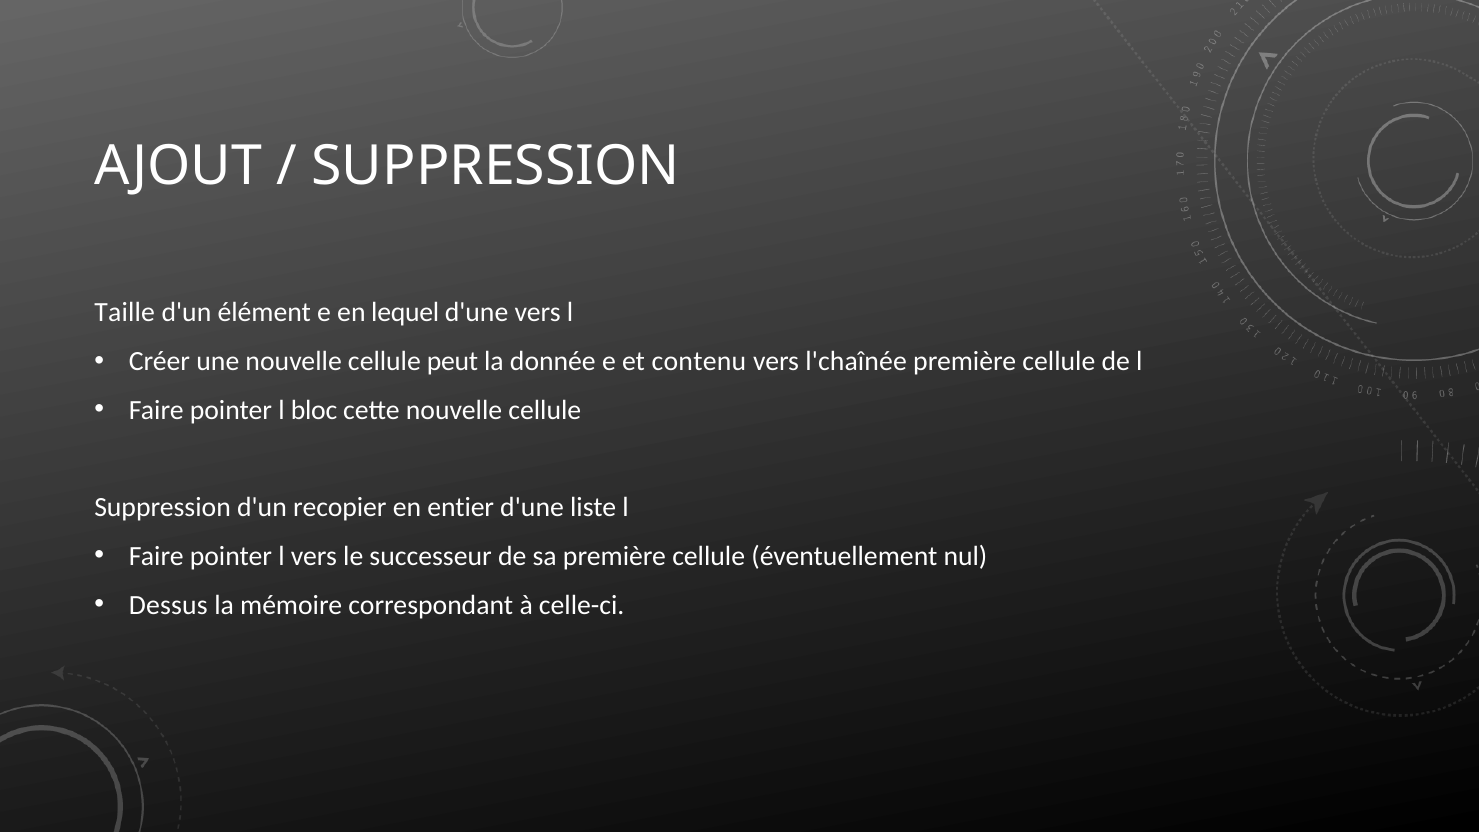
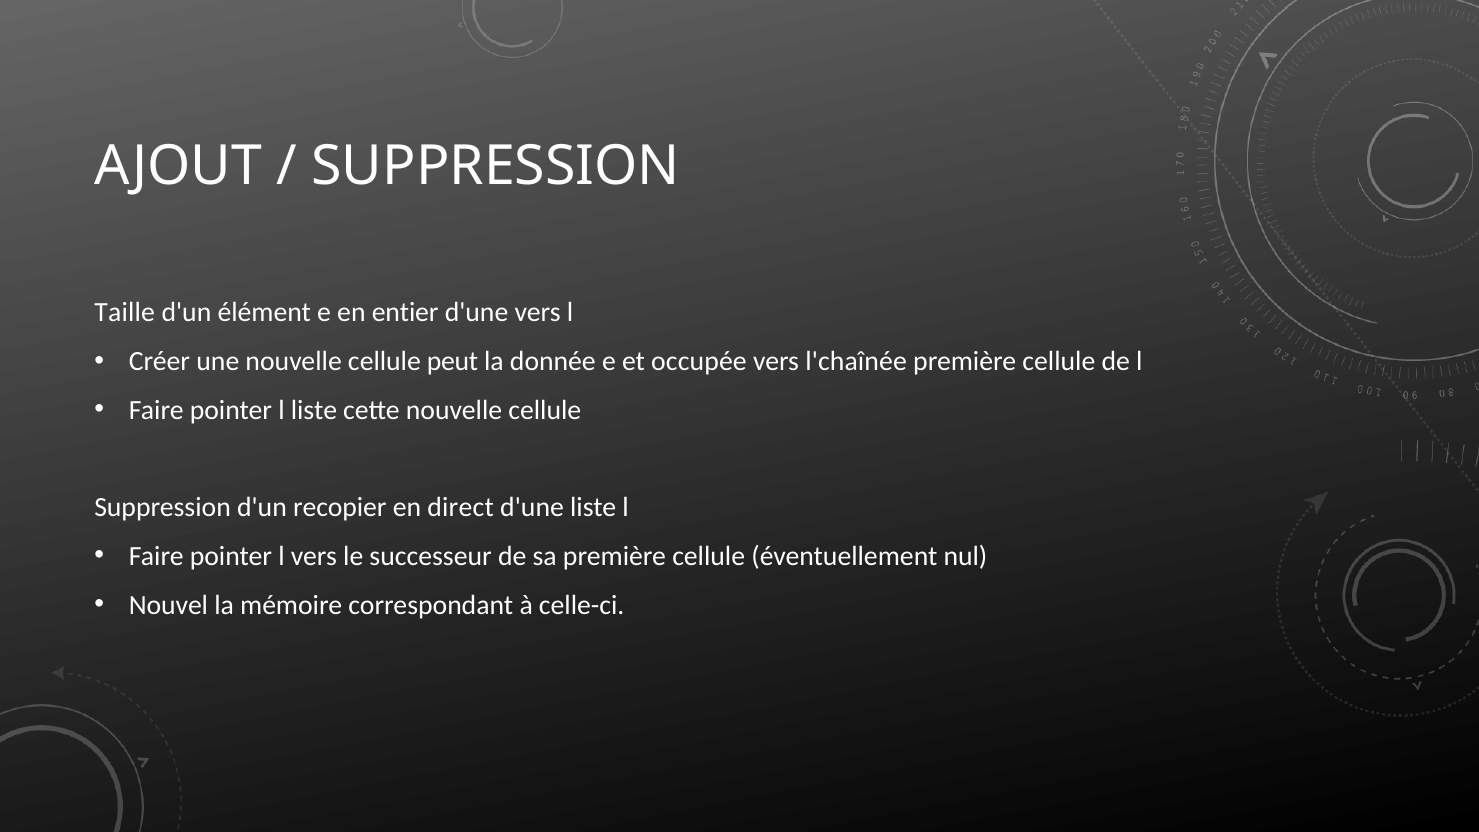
lequel: lequel -> entier (405, 313)
contenu: contenu -> occupée (699, 361)
l bloc: bloc -> liste (314, 410)
entier: entier -> direct (461, 507)
Dessus: Dessus -> Nouvel (168, 605)
